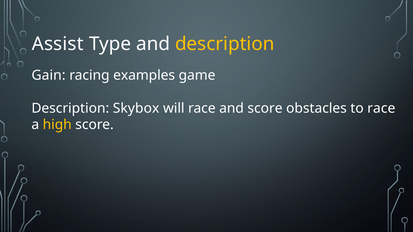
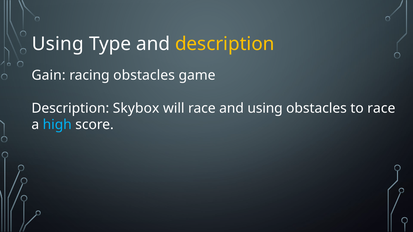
Assist: Assist -> Using (58, 44)
racing examples: examples -> obstacles (144, 75)
and score: score -> using (265, 108)
high colour: yellow -> light blue (57, 125)
